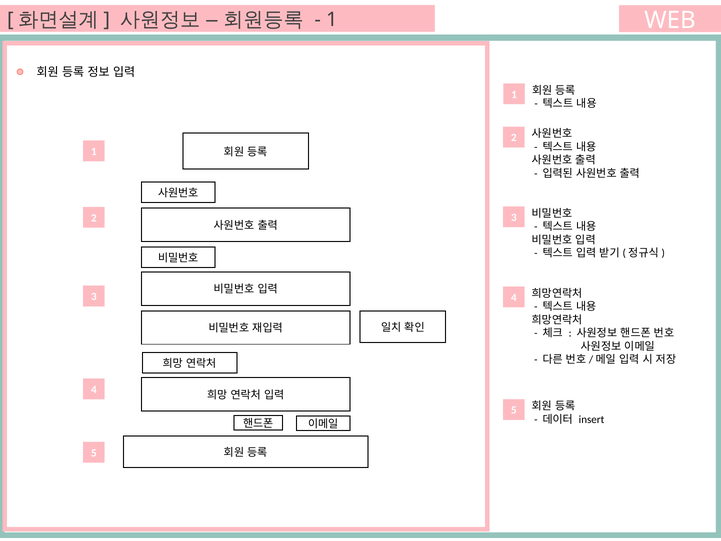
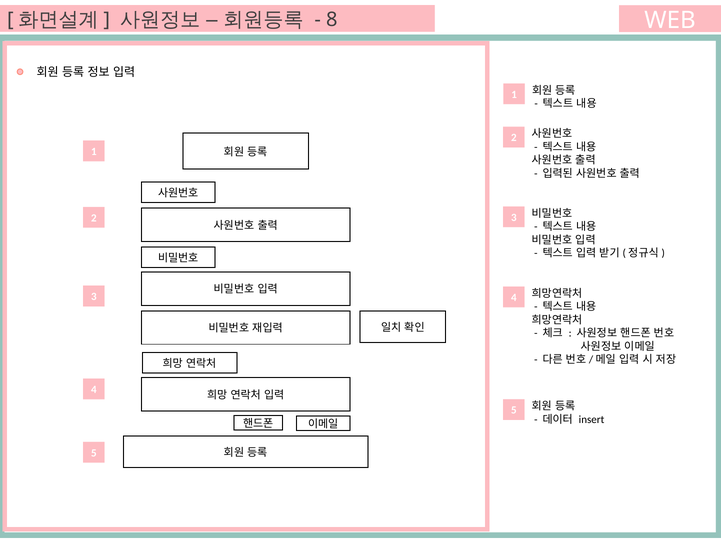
1: 1 -> 8 (332, 20)
